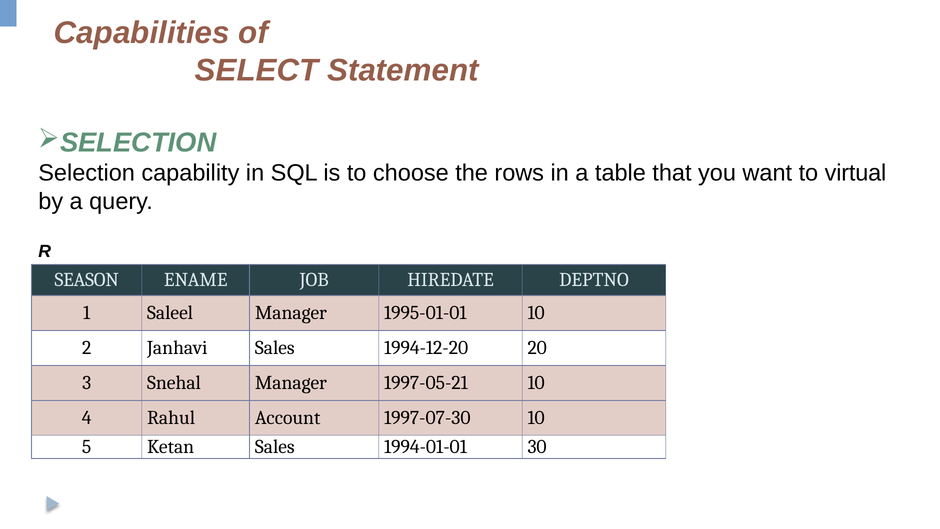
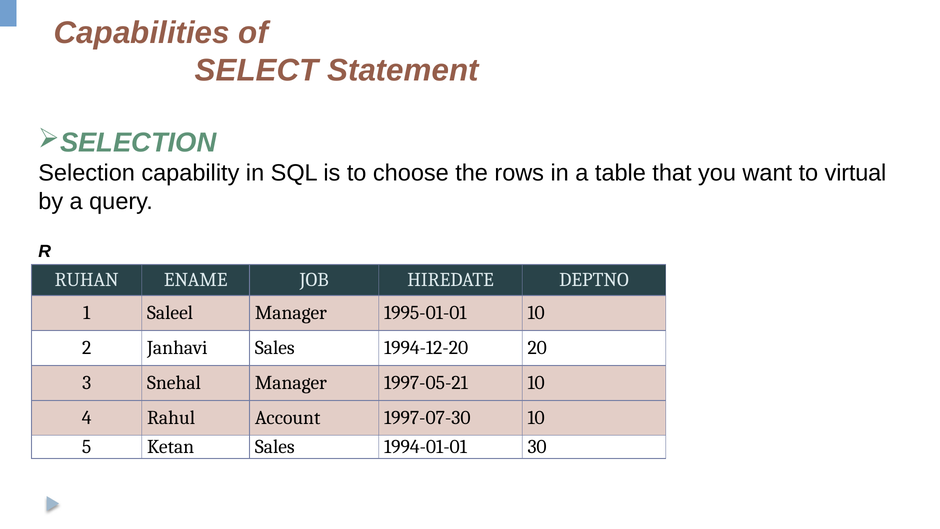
SEASON: SEASON -> RUHAN (87, 280)
